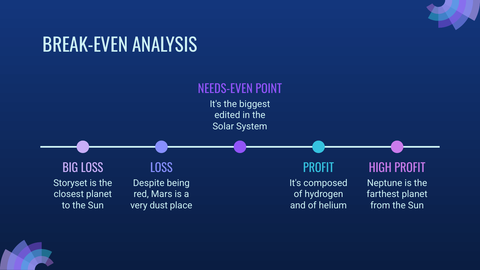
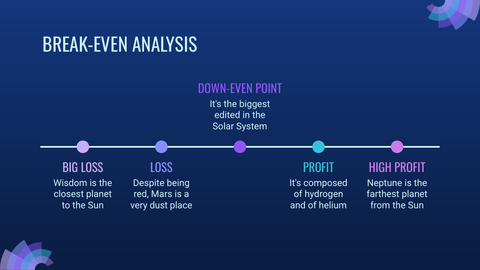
NEEDS-EVEN: NEEDS-EVEN -> DOWN-EVEN (225, 89)
Storyset: Storyset -> Wisdom (70, 183)
